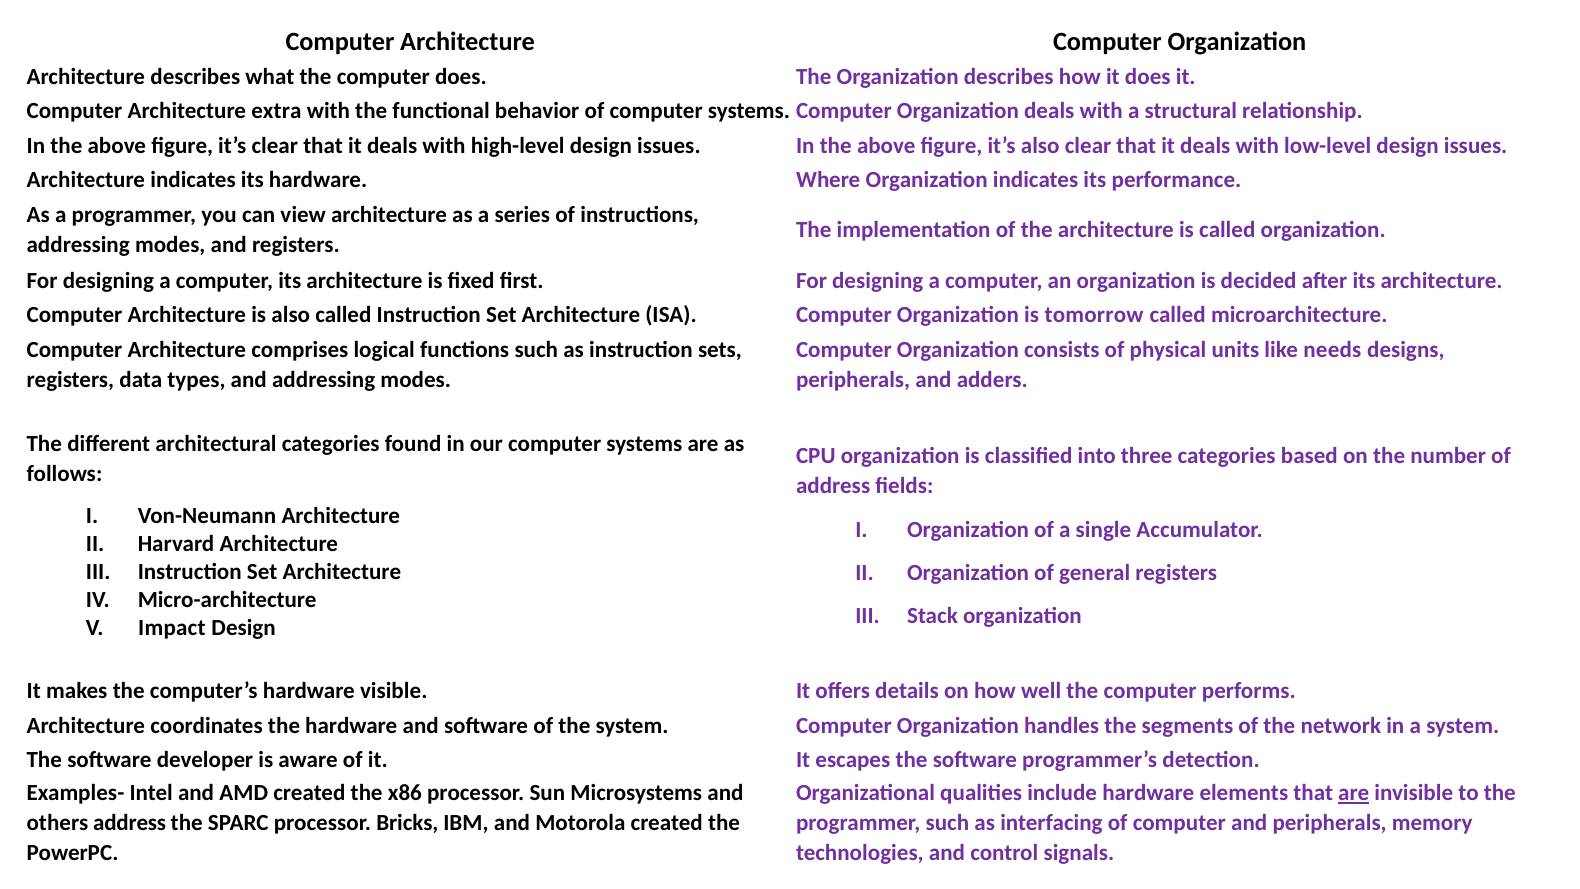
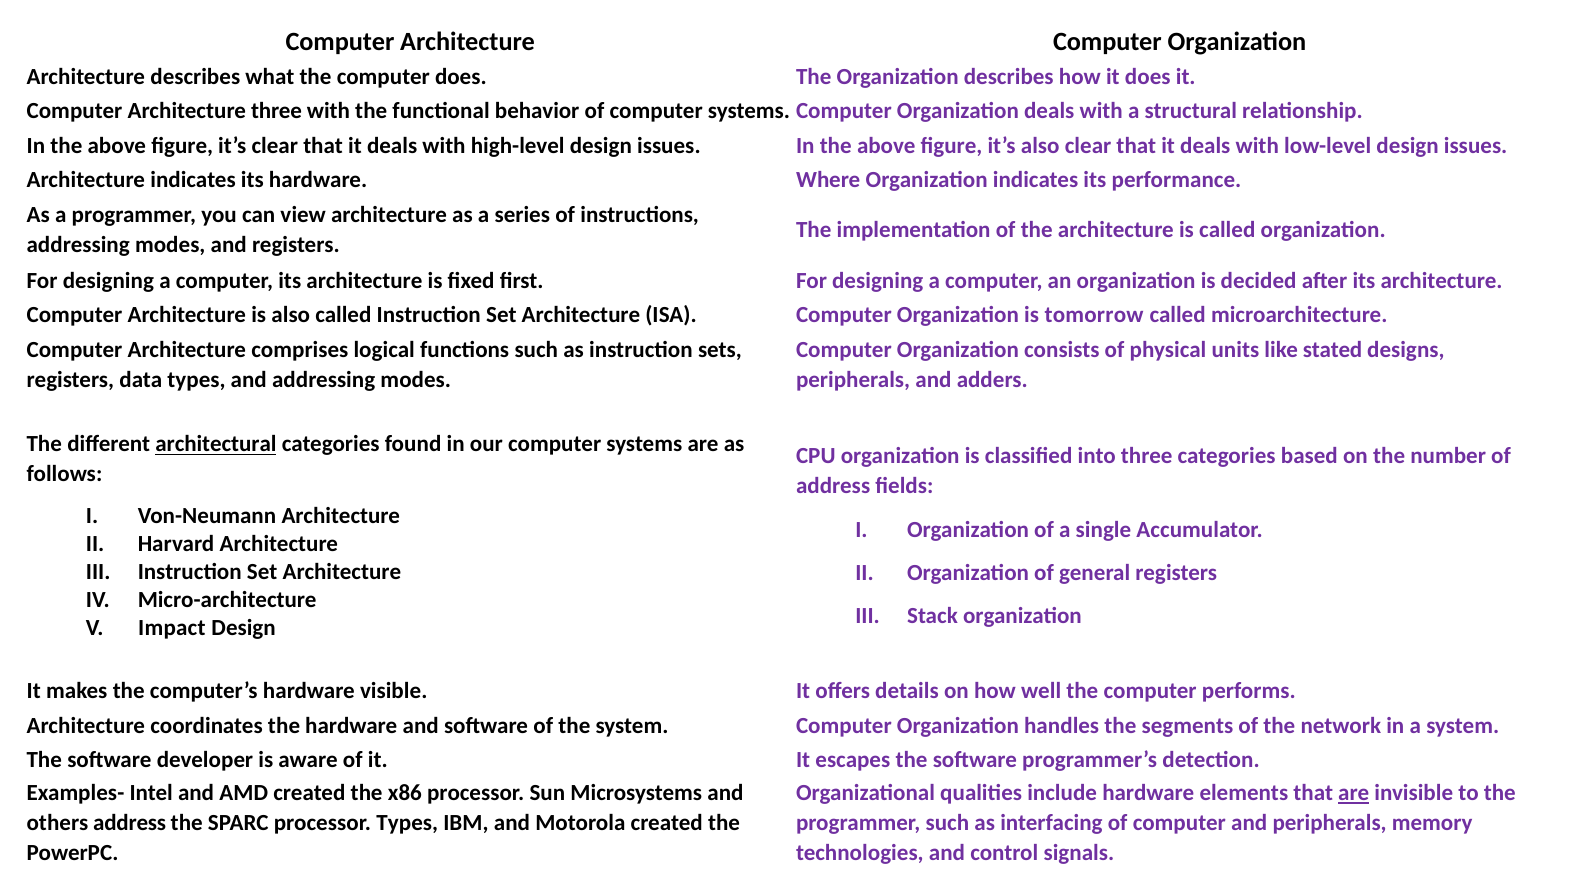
Architecture extra: extra -> three (277, 111)
needs: needs -> stated (1333, 350)
architectural underline: none -> present (216, 444)
processor Bricks: Bricks -> Types (407, 823)
